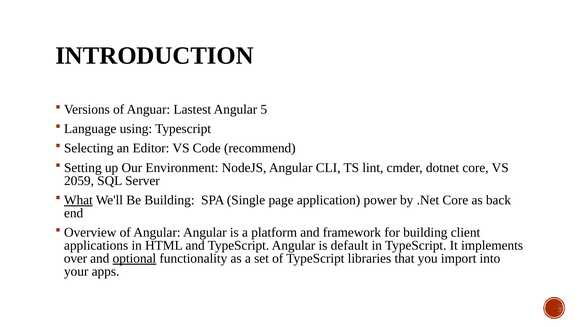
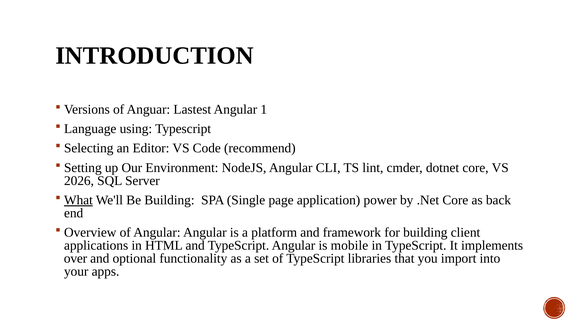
5: 5 -> 1 (264, 109)
2059: 2059 -> 2026 (79, 181)
default: default -> mobile (349, 245)
optional underline: present -> none (134, 258)
